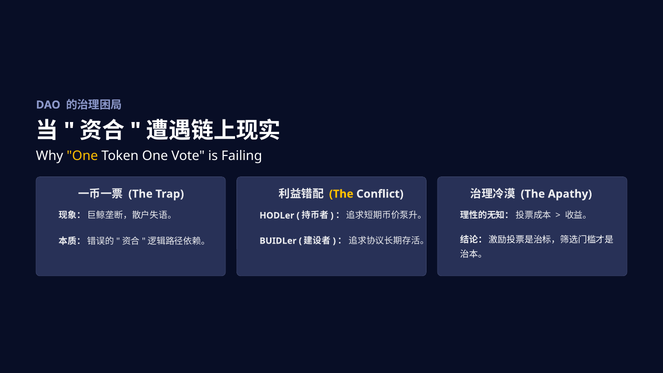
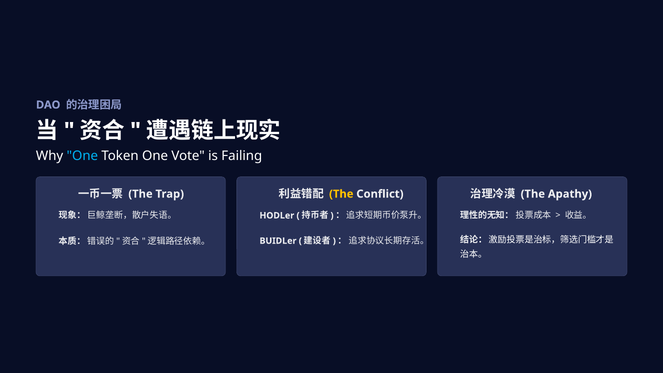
One colour: yellow -> light blue (82, 156)
